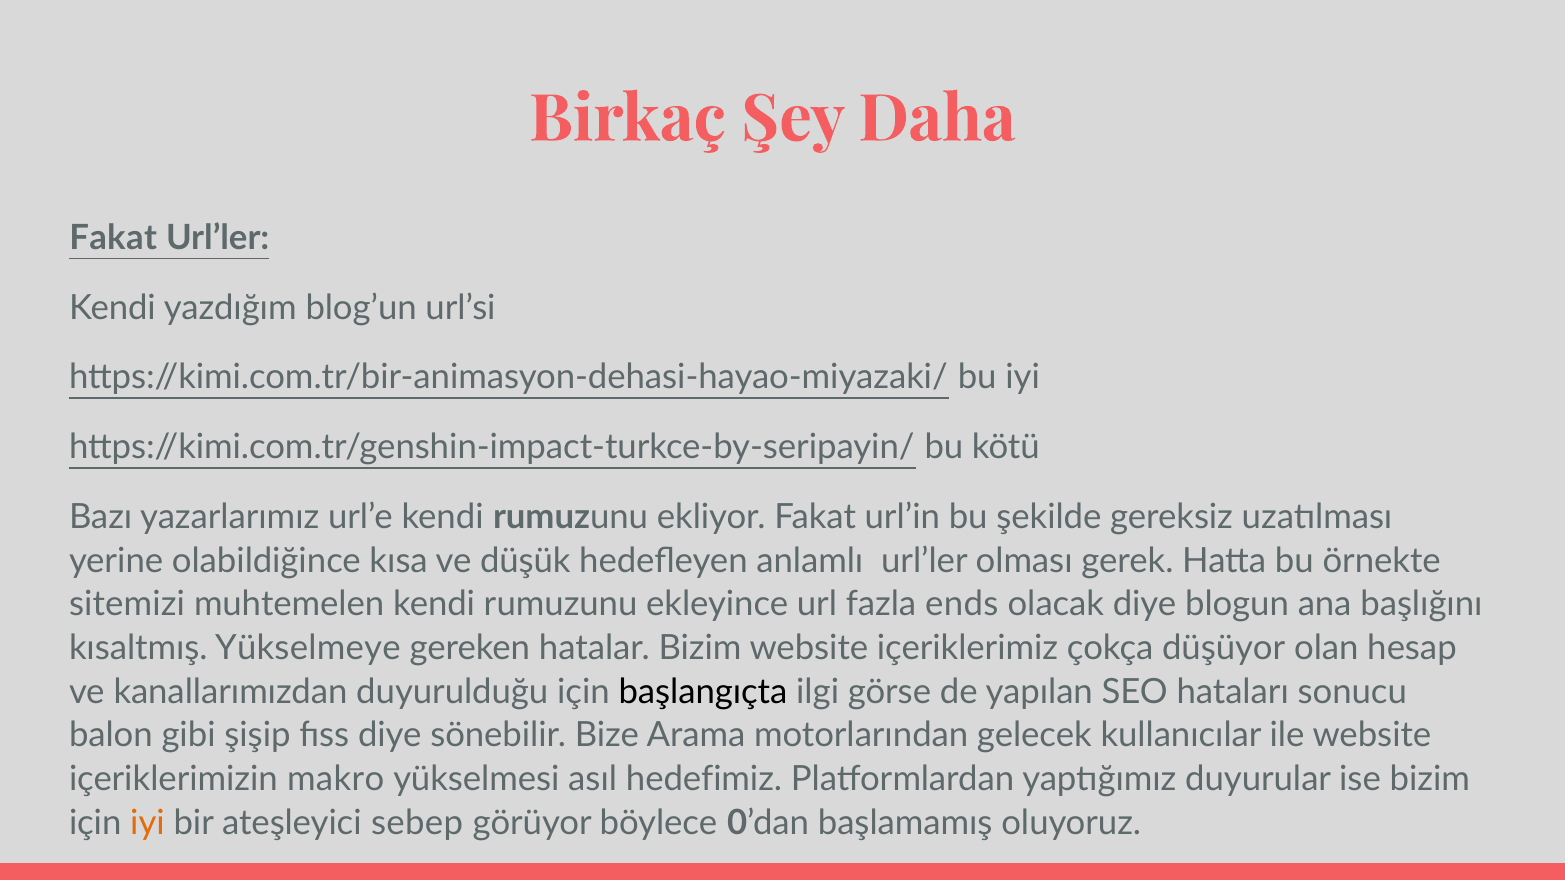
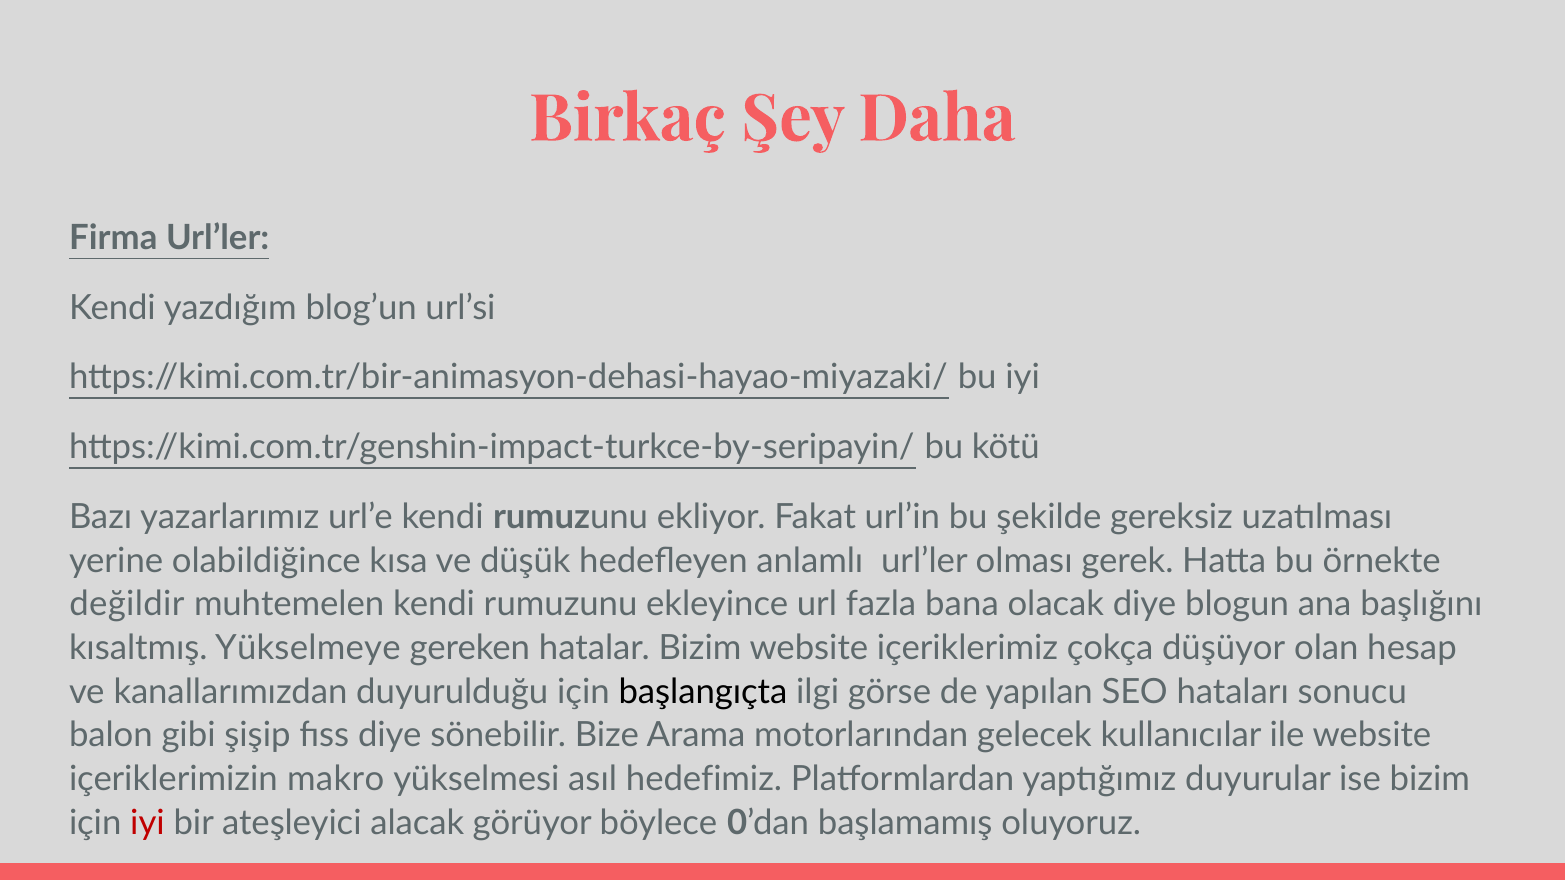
Fakat: Fakat -> Firma (113, 238)
sitemizi: sitemizi -> değildir (127, 604)
ends: ends -> bana (962, 604)
iyi colour: orange -> red (147, 823)
sebep: sebep -> alacak (417, 823)
